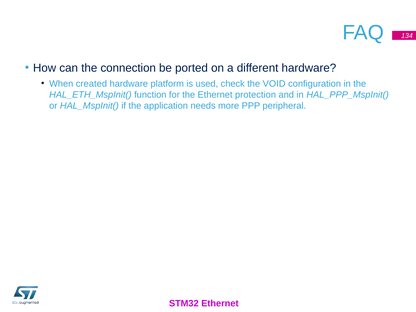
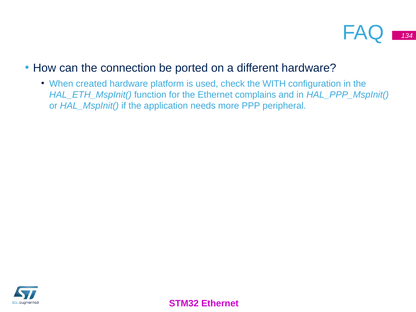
VOID: VOID -> WITH (274, 84)
protection: protection -> complains (256, 95)
